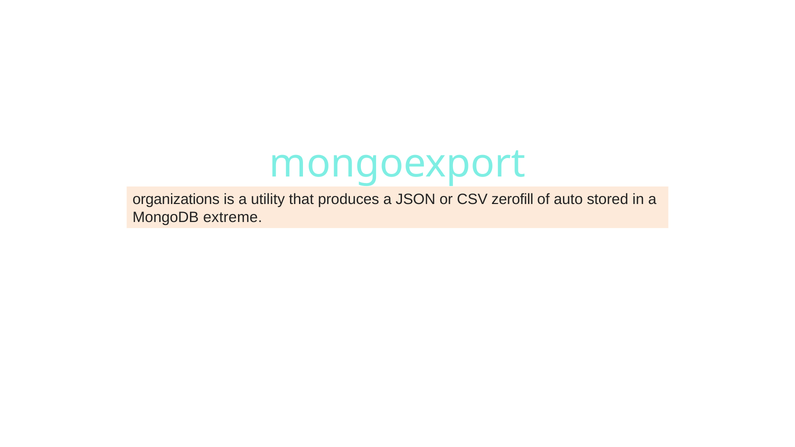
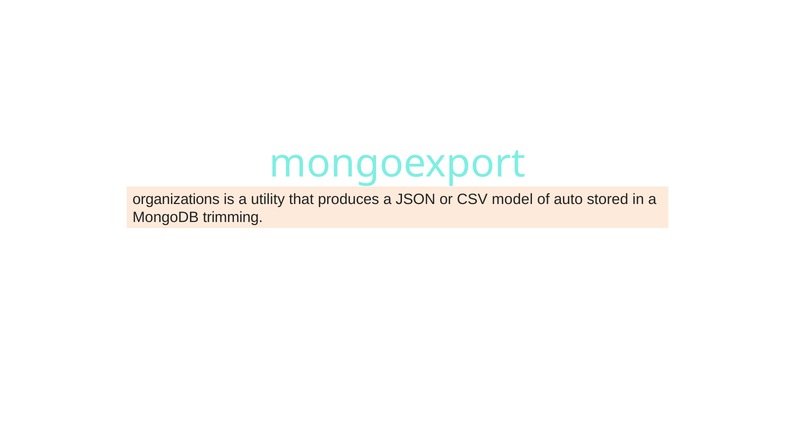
zerofill: zerofill -> model (512, 200)
extreme: extreme -> trimming (233, 217)
